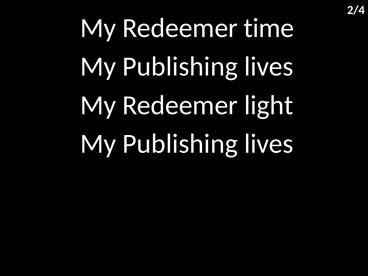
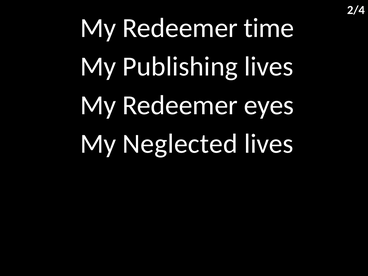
light: light -> eyes (269, 105)
Publishing: Publishing -> Neglected (180, 144)
